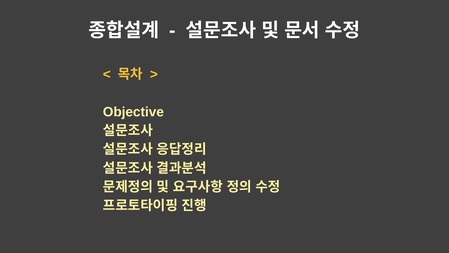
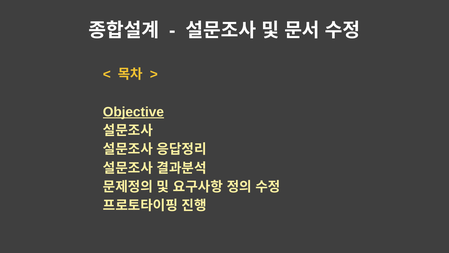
Objective underline: none -> present (133, 112)
